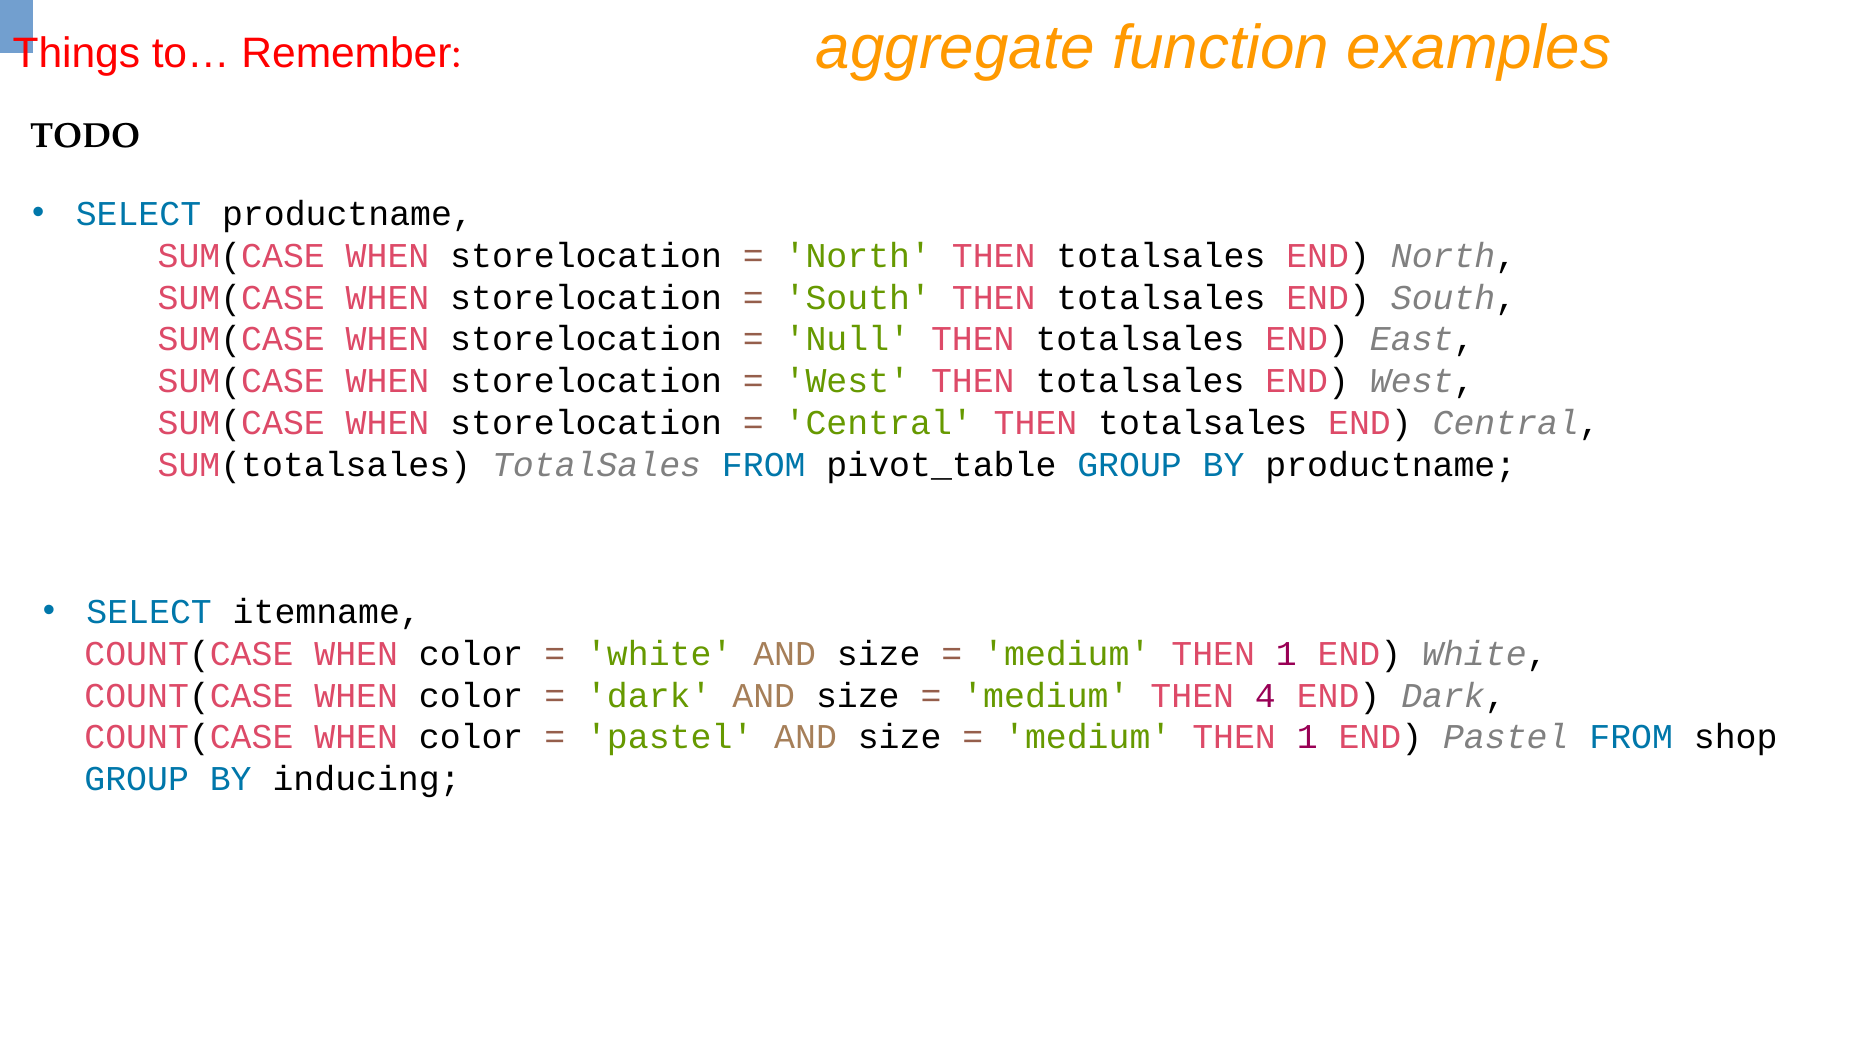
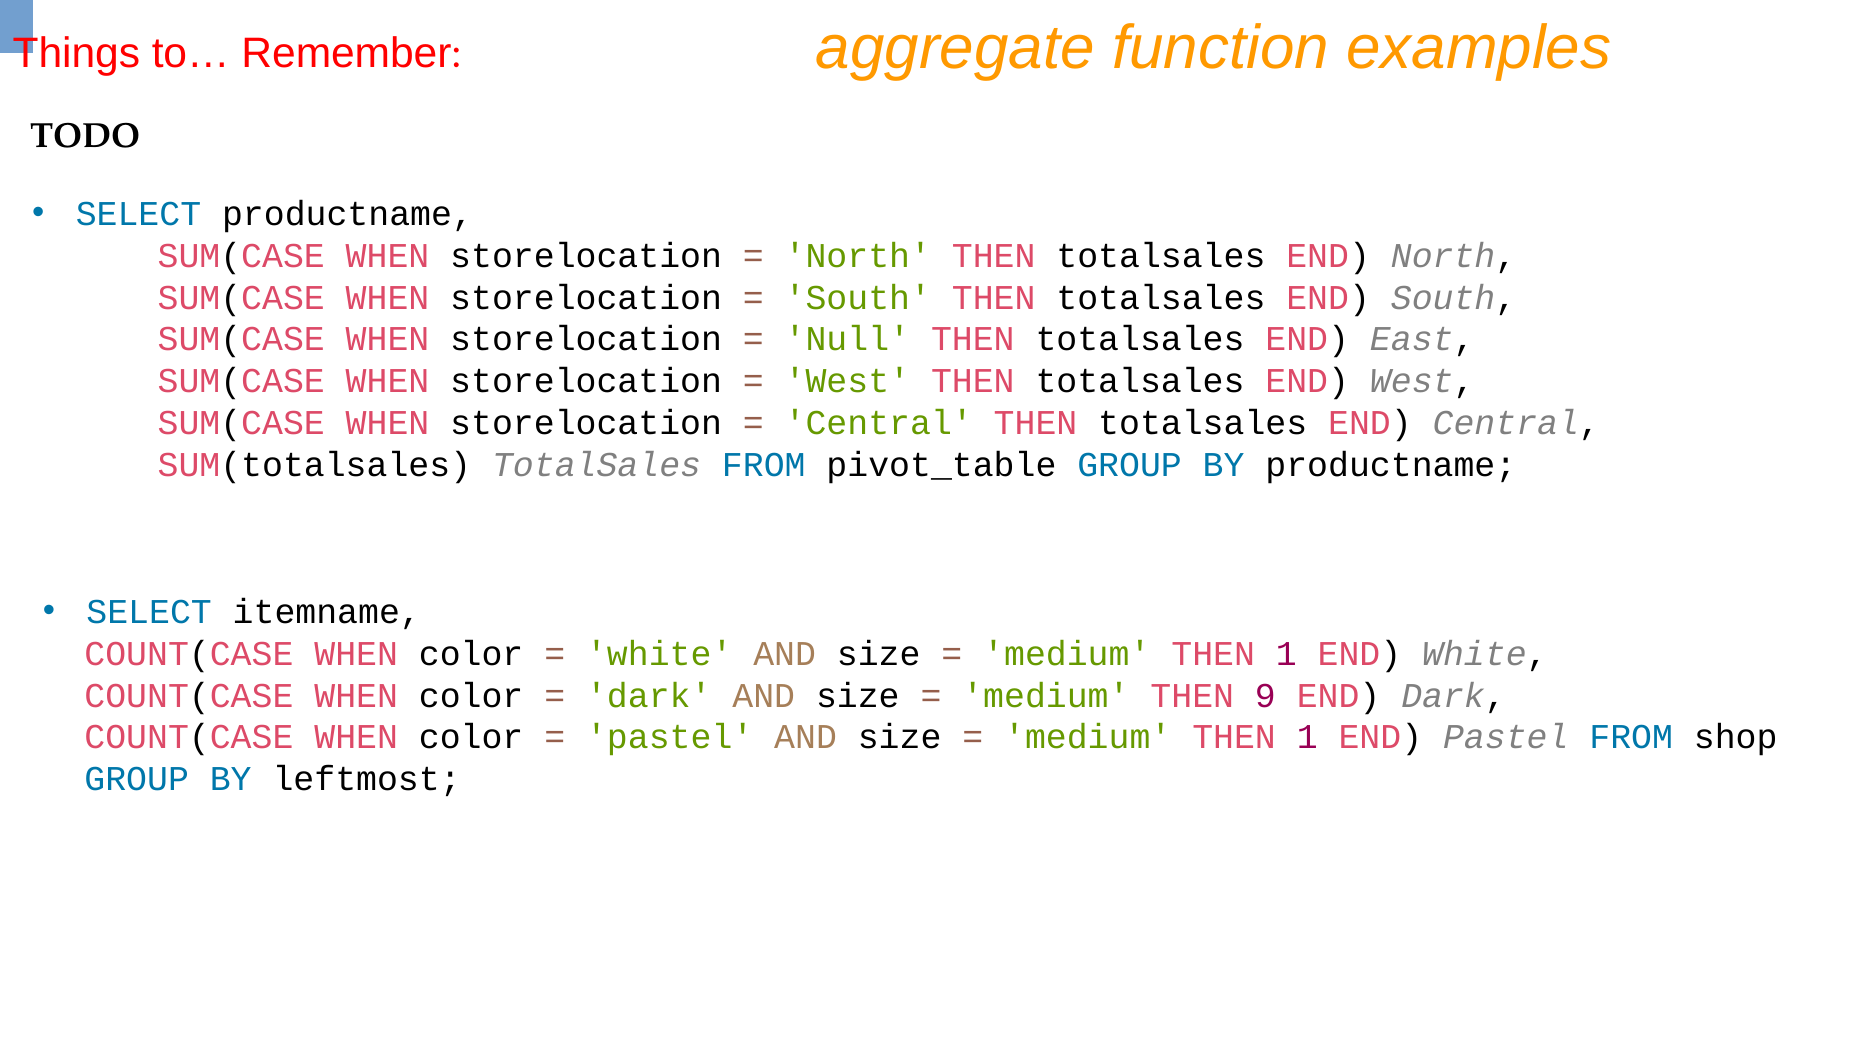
4: 4 -> 9 (1265, 696)
inducing: inducing -> leftmost (367, 779)
